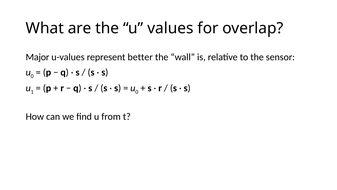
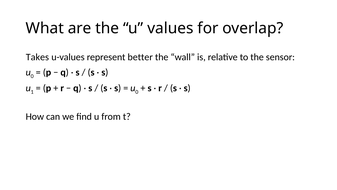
Major: Major -> Takes (37, 57)
